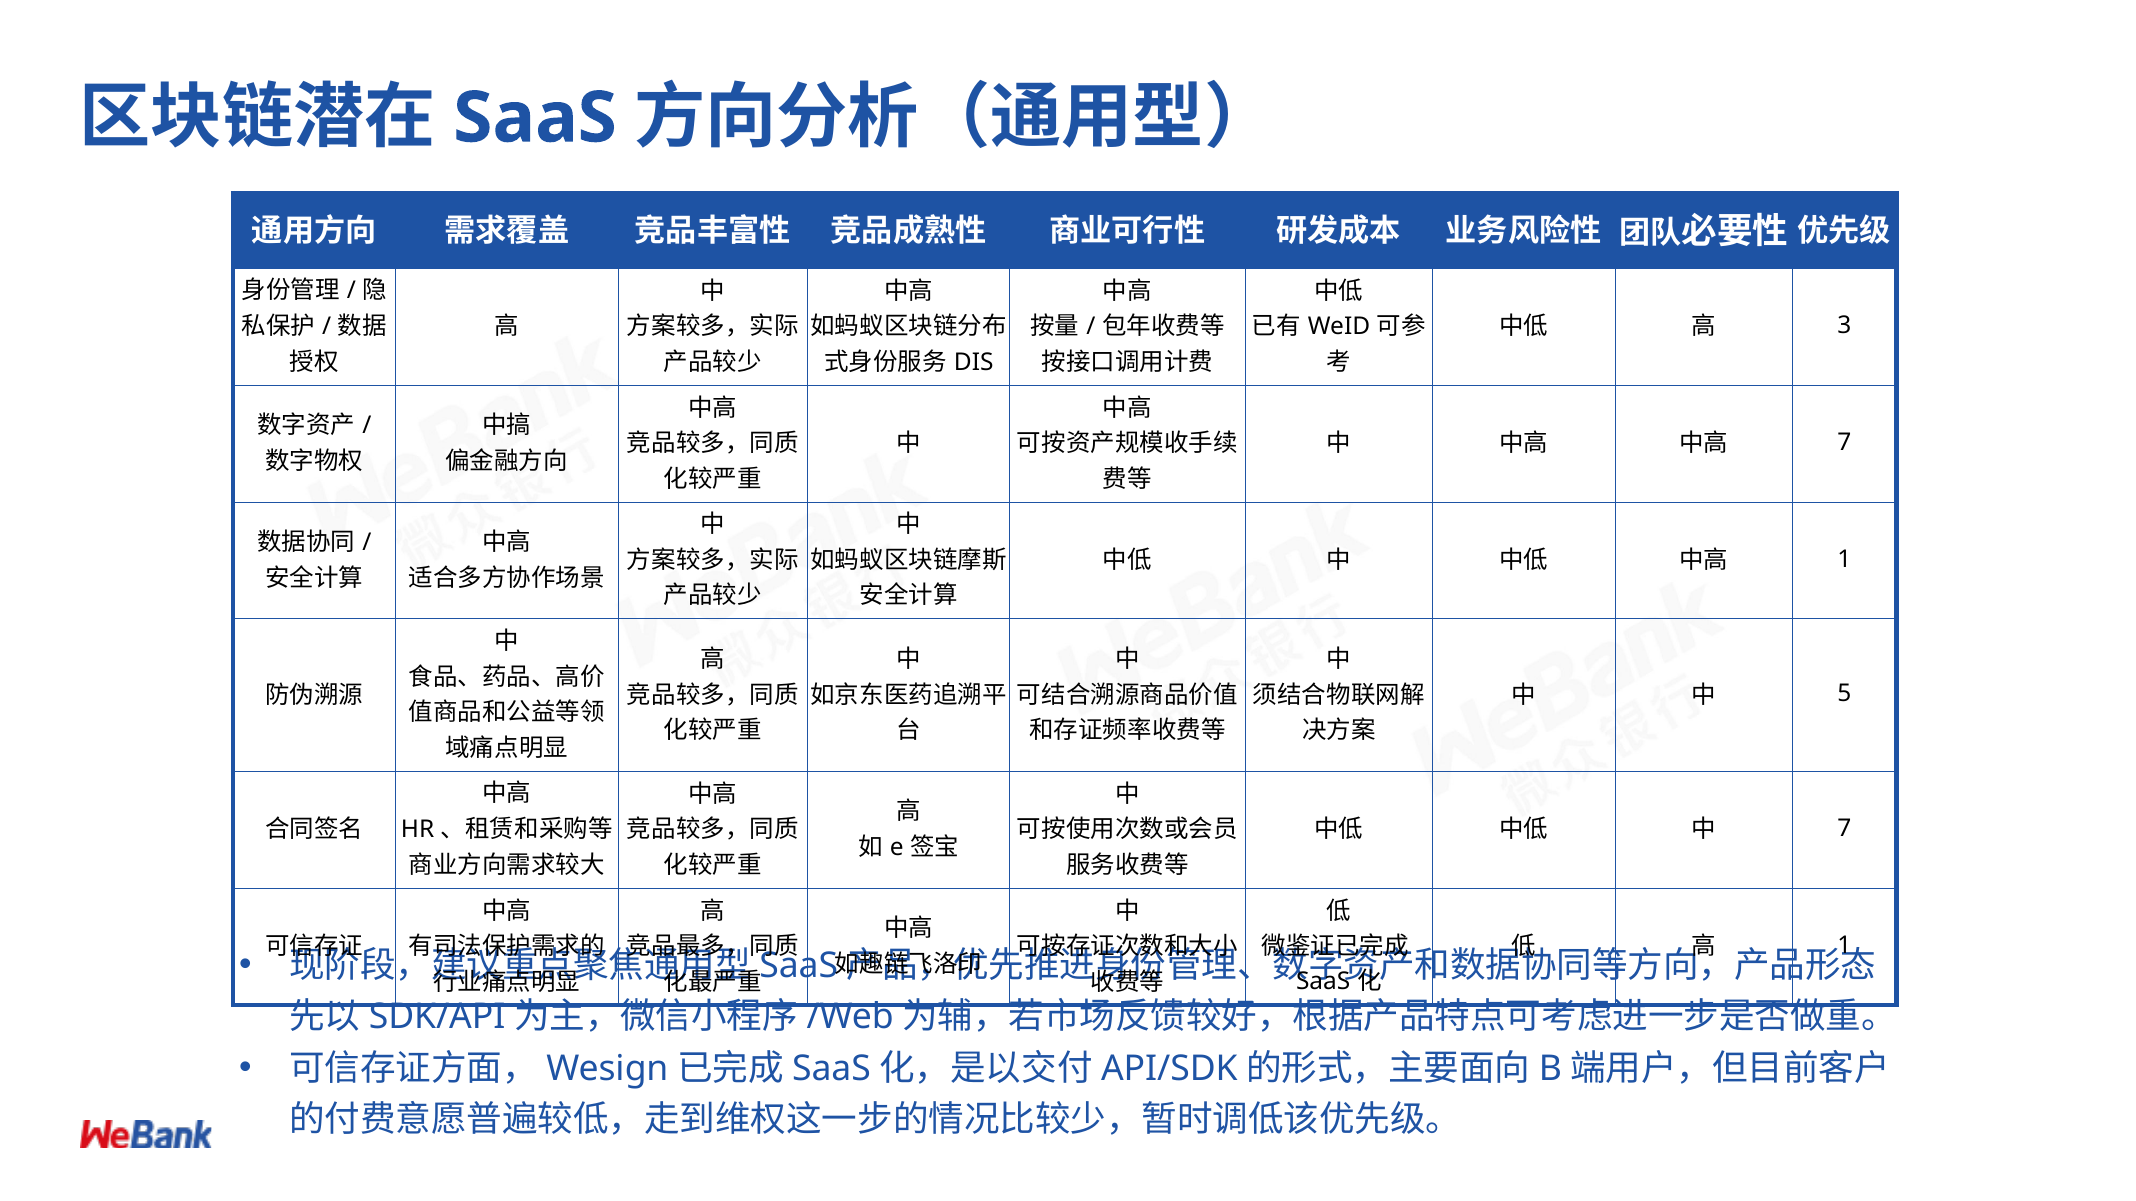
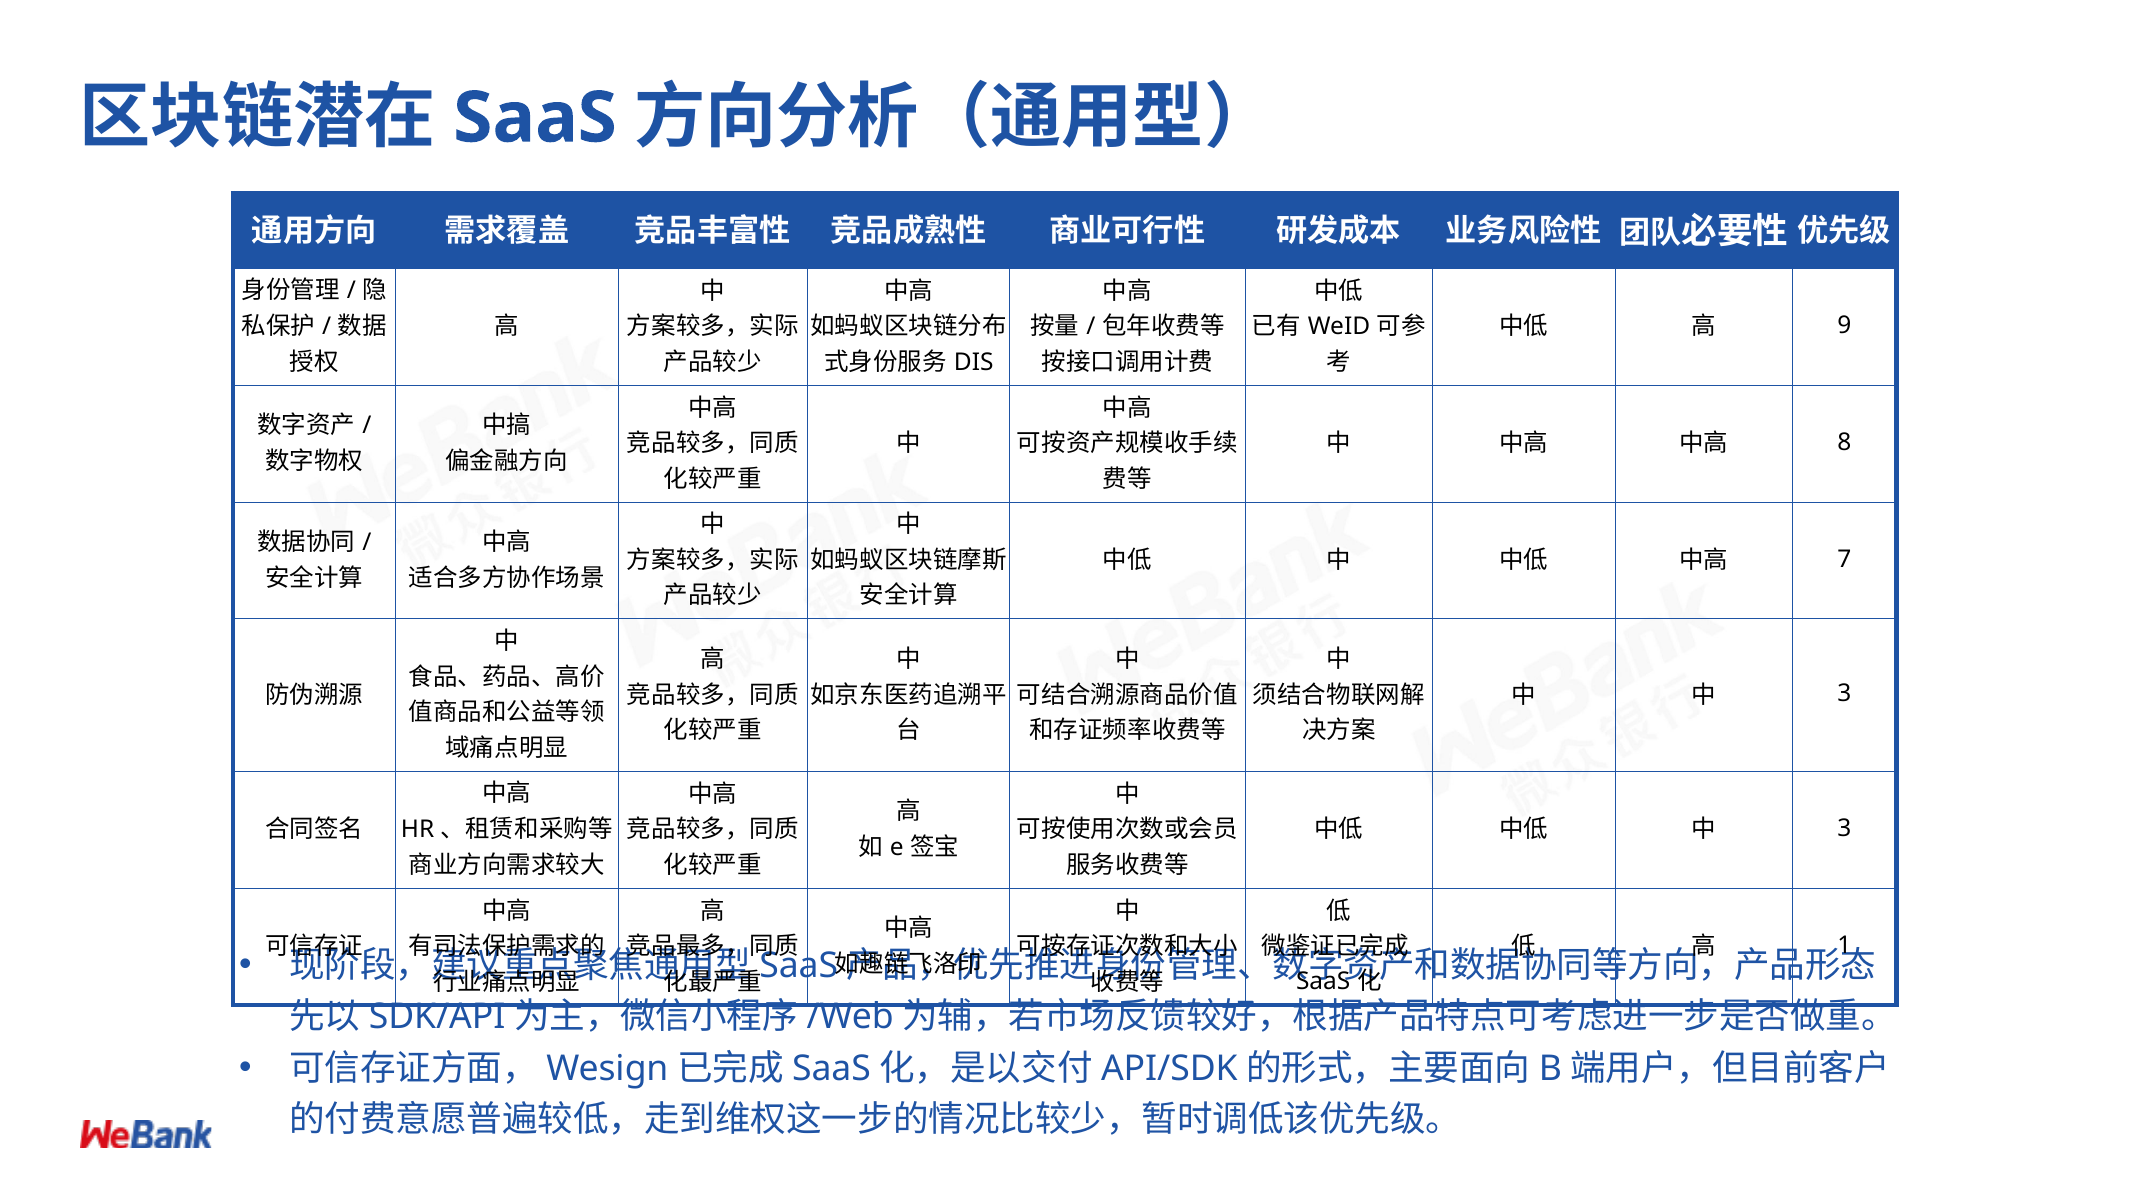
3: 3 -> 9 (1844, 325)
7: 7 -> 8 (1844, 442)
1: 1 -> 7 (1844, 559)
5: 5 -> 3 (1844, 694)
7: 7 -> 3 (1844, 829)
